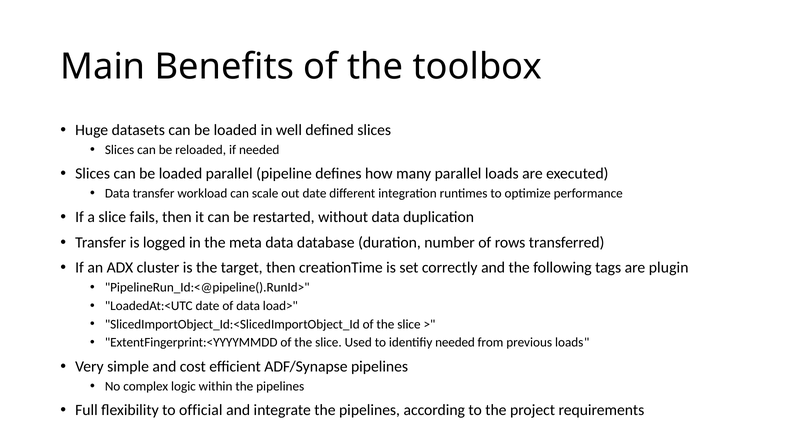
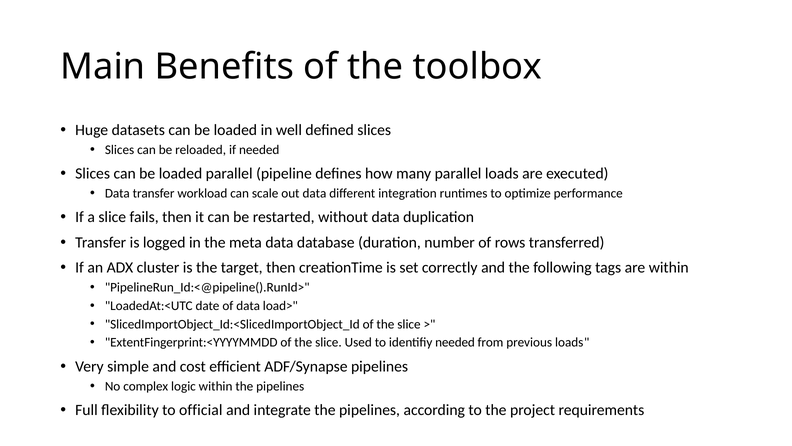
out date: date -> data (314, 193)
are plugin: plugin -> within (669, 267)
